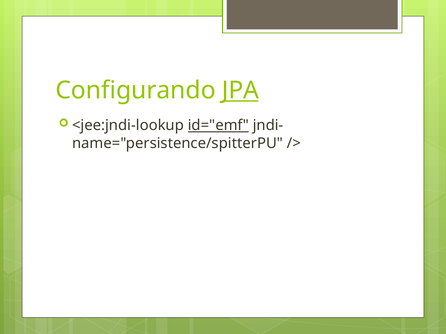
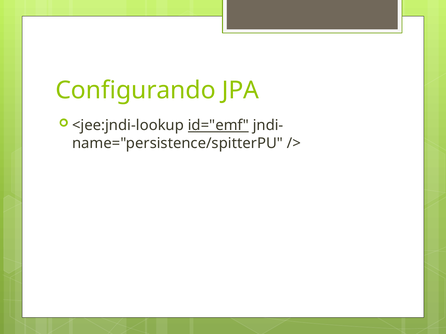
JPA underline: present -> none (240, 91)
